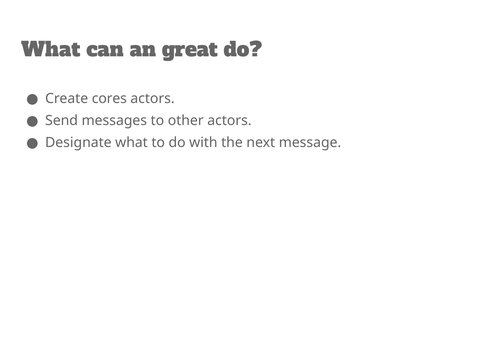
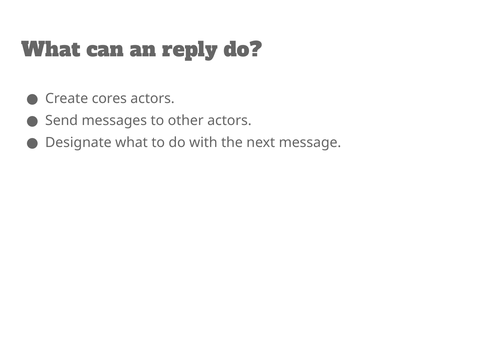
great: great -> reply (190, 50)
